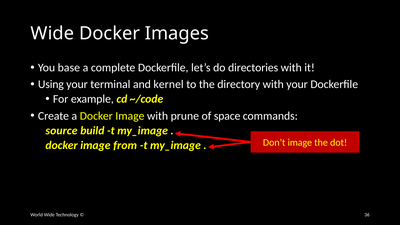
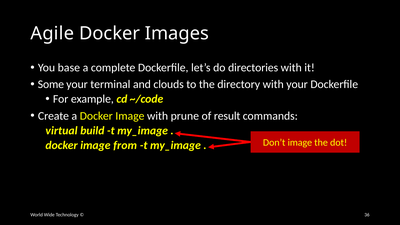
Wide: Wide -> Agile (52, 34)
Using: Using -> Some (51, 84)
kernel: kernel -> clouds (169, 84)
space: space -> result (227, 116)
source: source -> virtual (62, 131)
